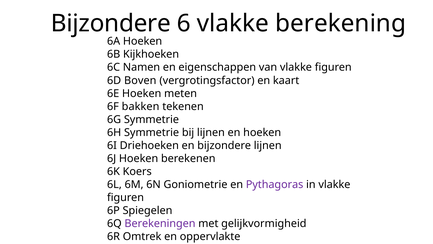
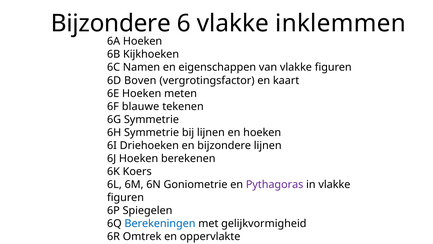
berekening: berekening -> inklemmen (341, 23)
bakken: bakken -> blauwe (141, 106)
Berekeningen colour: purple -> blue (160, 223)
